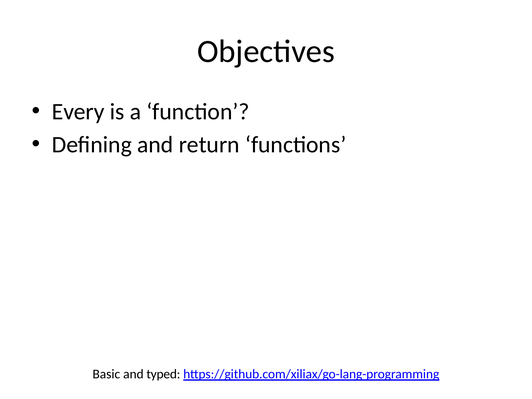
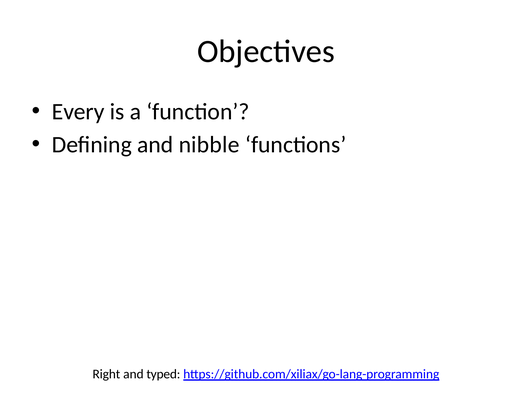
return: return -> nibble (209, 145)
Basic: Basic -> Right (106, 374)
